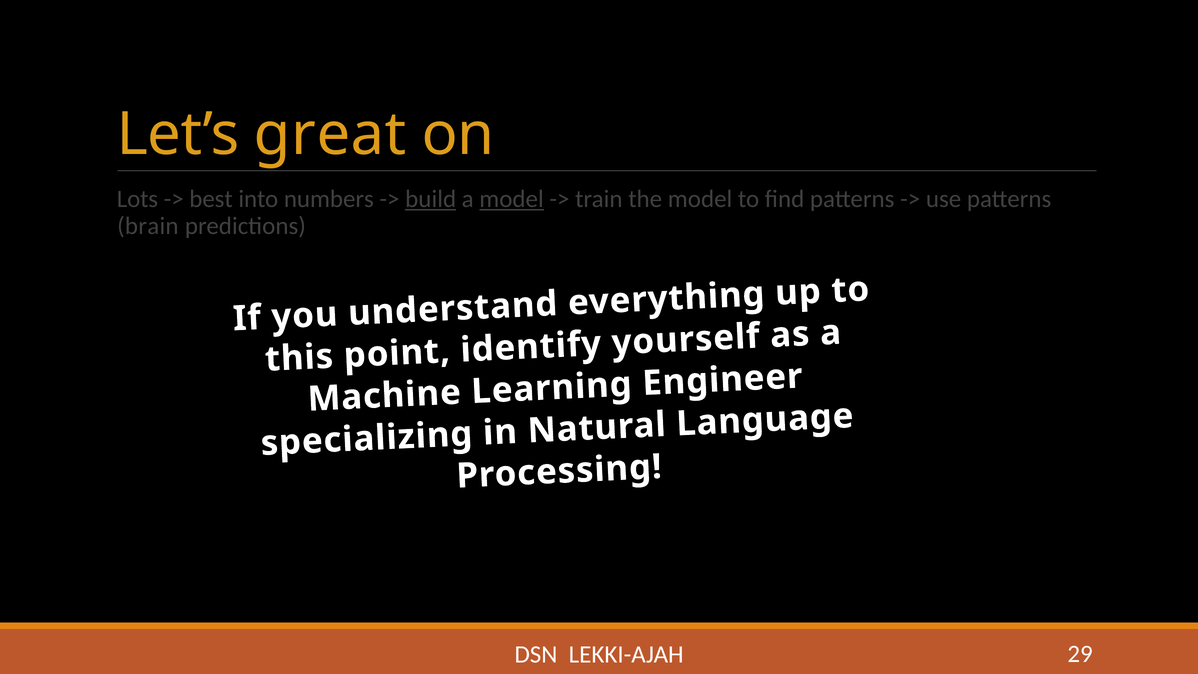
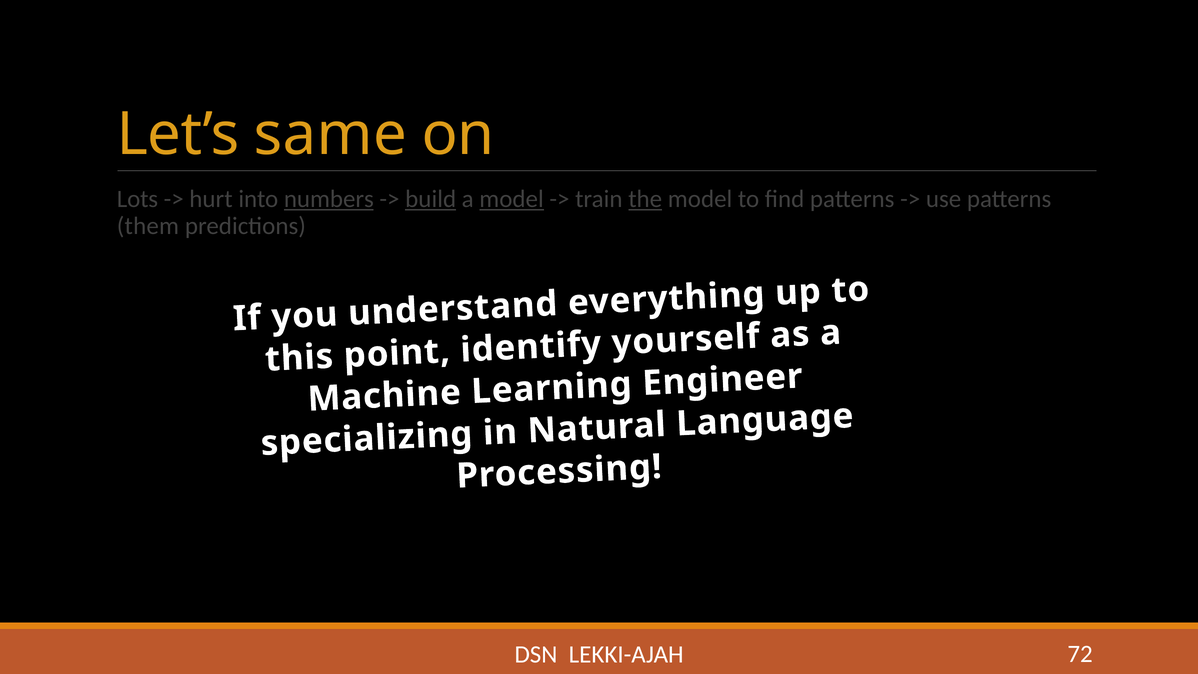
great: great -> same (330, 134)
best: best -> hurt (211, 199)
numbers underline: none -> present (329, 199)
the underline: none -> present (645, 199)
brain: brain -> them (148, 226)
29: 29 -> 72 (1080, 654)
